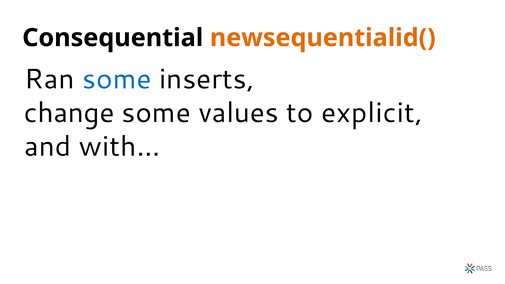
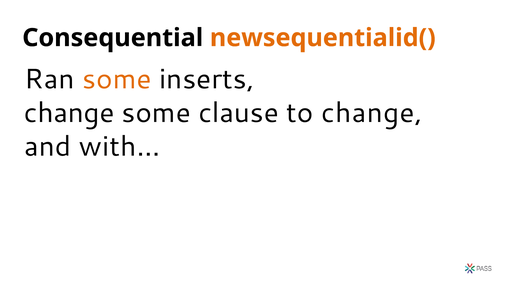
some colour: blue -> orange (117, 79)
values: values -> clause (239, 113)
to explicit: explicit -> change (372, 113)
